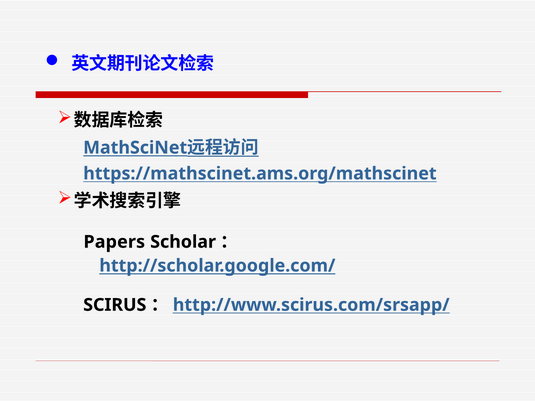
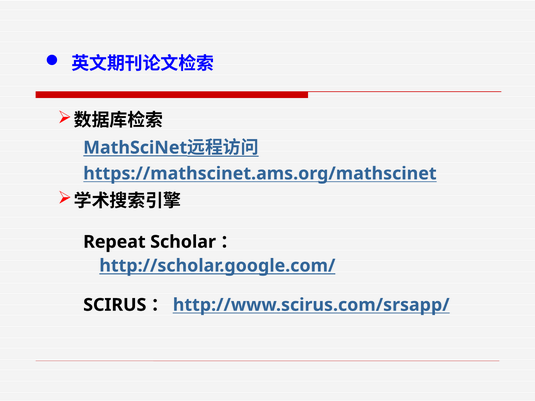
Papers: Papers -> Repeat (114, 242)
